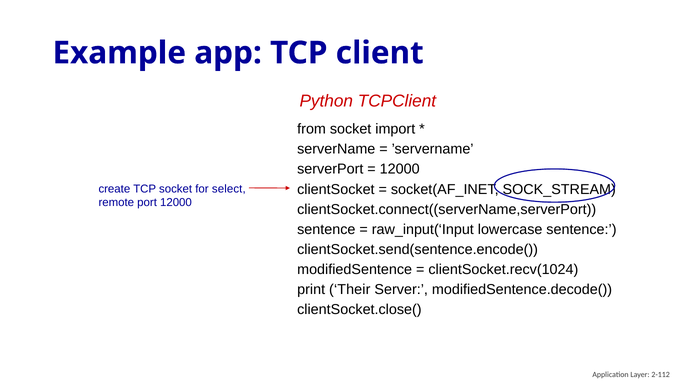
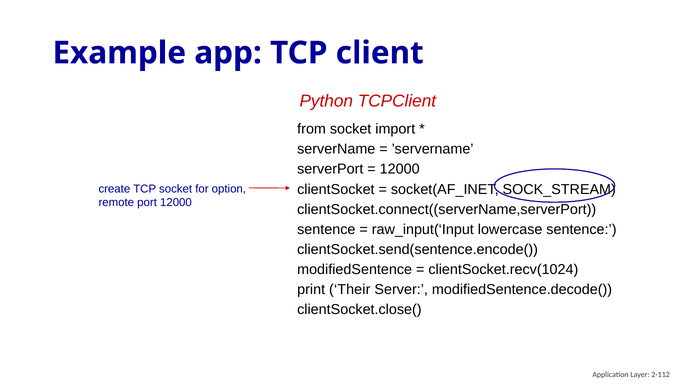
select: select -> option (229, 189)
